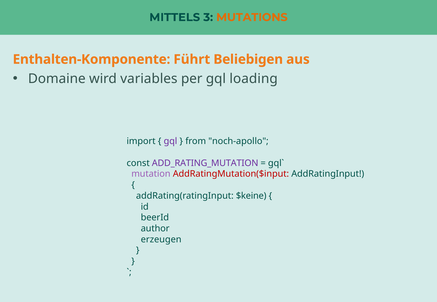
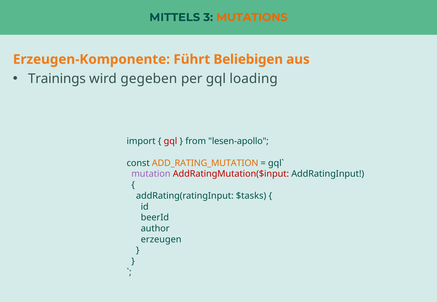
Enthalten-Komponente: Enthalten-Komponente -> Erzeugen-Komponente (91, 59)
Domaine: Domaine -> Trainings (57, 79)
variables: variables -> gegeben (149, 79)
gql colour: purple -> red (170, 142)
noch-apollo: noch-apollo -> lesen-apollo (239, 142)
ADD_RATING_MUTATION colour: purple -> orange (205, 163)
$keine: $keine -> $tasks (251, 196)
